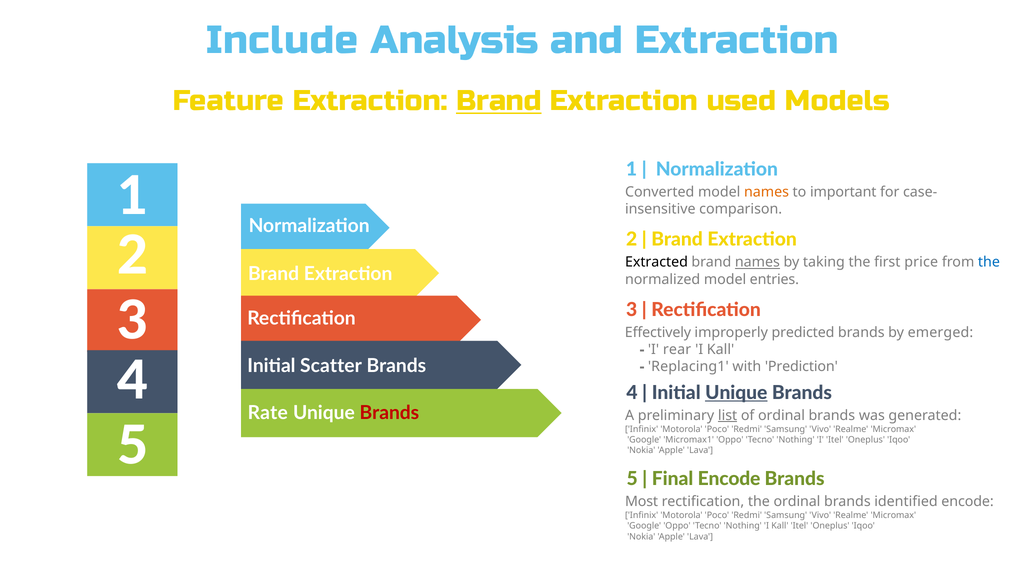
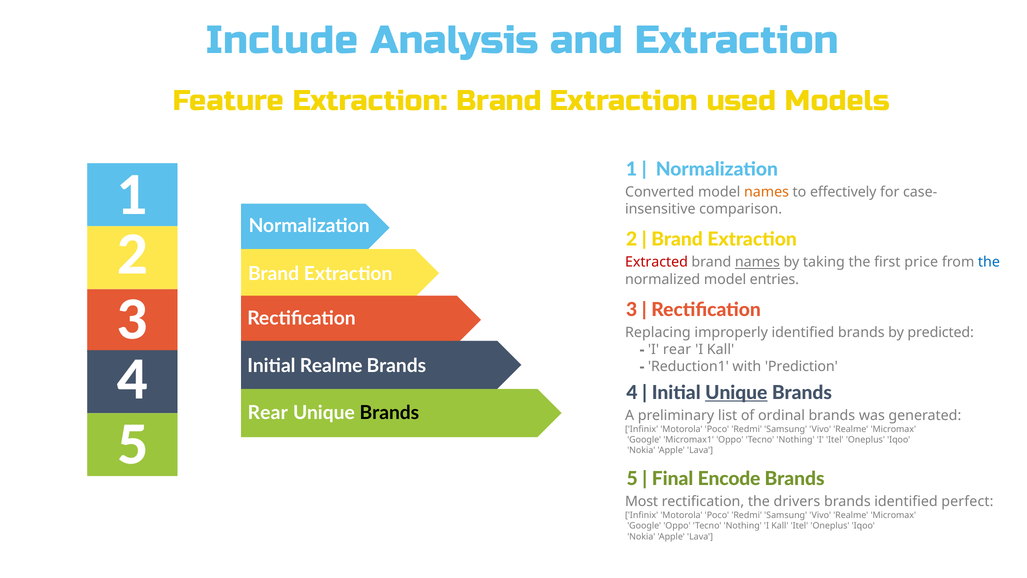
Brand underline: present -> none (499, 101)
important: important -> effectively (843, 192)
Extracted colour: black -> red (656, 262)
Effectively: Effectively -> Replacing (658, 332)
improperly predicted: predicted -> identified (803, 332)
emerged: emerged -> predicted (941, 332)
Initial Scatter: Scatter -> Realme (331, 365)
Replacing1: Replacing1 -> Reduction1 (688, 366)
Rate: Rate -> Rear (268, 413)
Brands colour: red -> black (389, 413)
list underline: present -> none (728, 415)
the ordinal: ordinal -> drivers (797, 501)
identified encode: encode -> perfect (967, 501)
